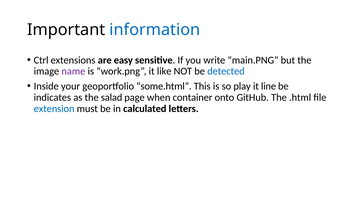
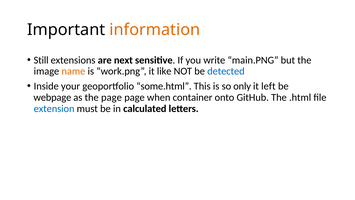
information colour: blue -> orange (155, 30)
Ctrl: Ctrl -> Still (41, 60)
easy: easy -> next (123, 60)
name colour: purple -> orange (73, 71)
play: play -> only (242, 86)
line: line -> left (268, 86)
indicates: indicates -> webpage (52, 97)
the salad: salad -> page (111, 97)
